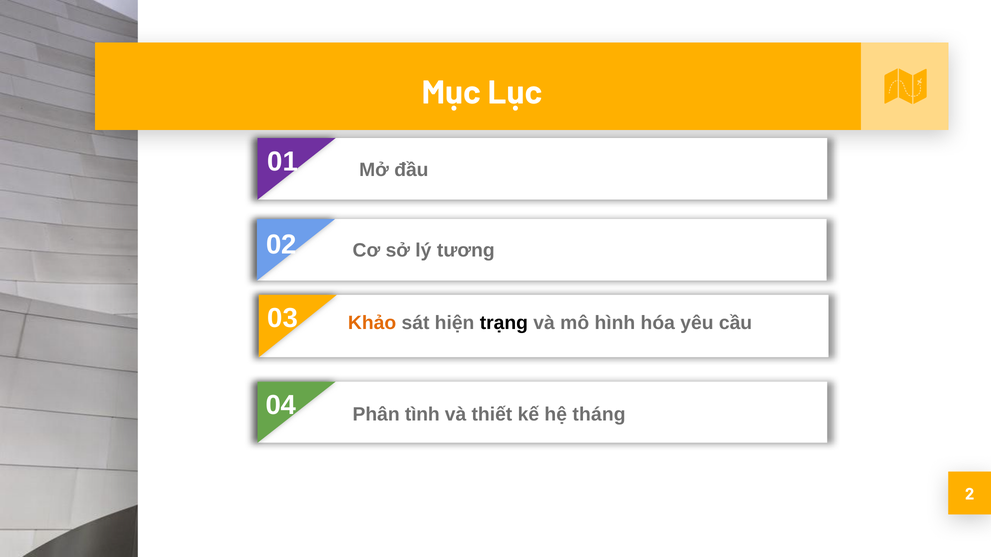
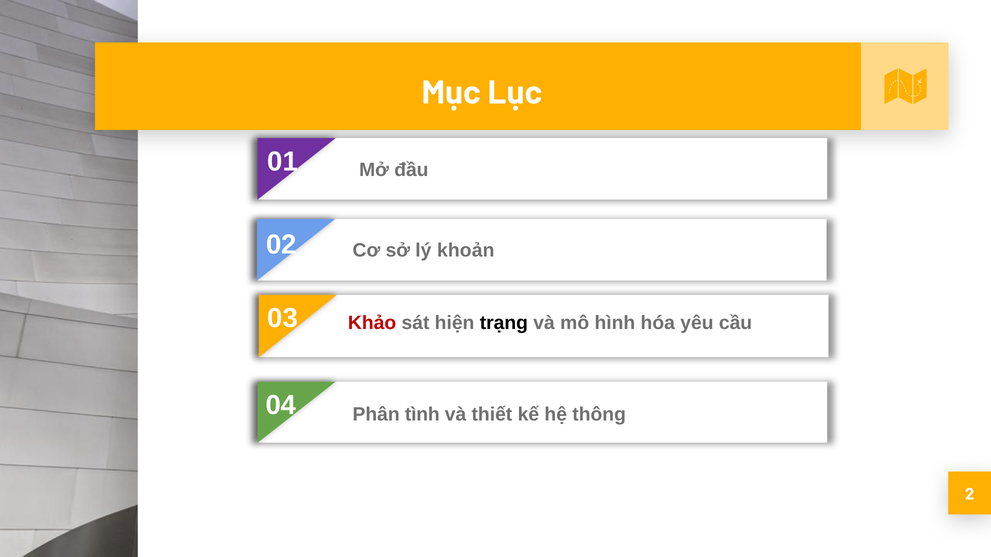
tương: tương -> khoản (466, 251)
Khảo colour: orange -> red (372, 323)
tháng: tháng -> thông (599, 415)
